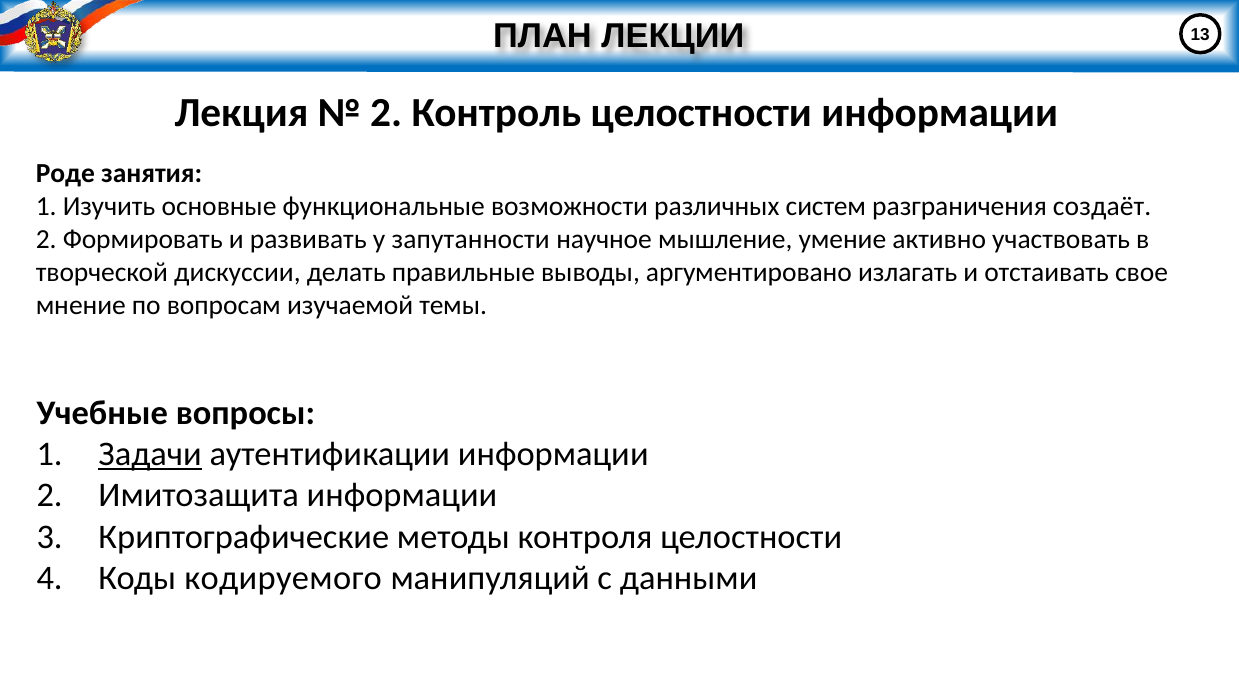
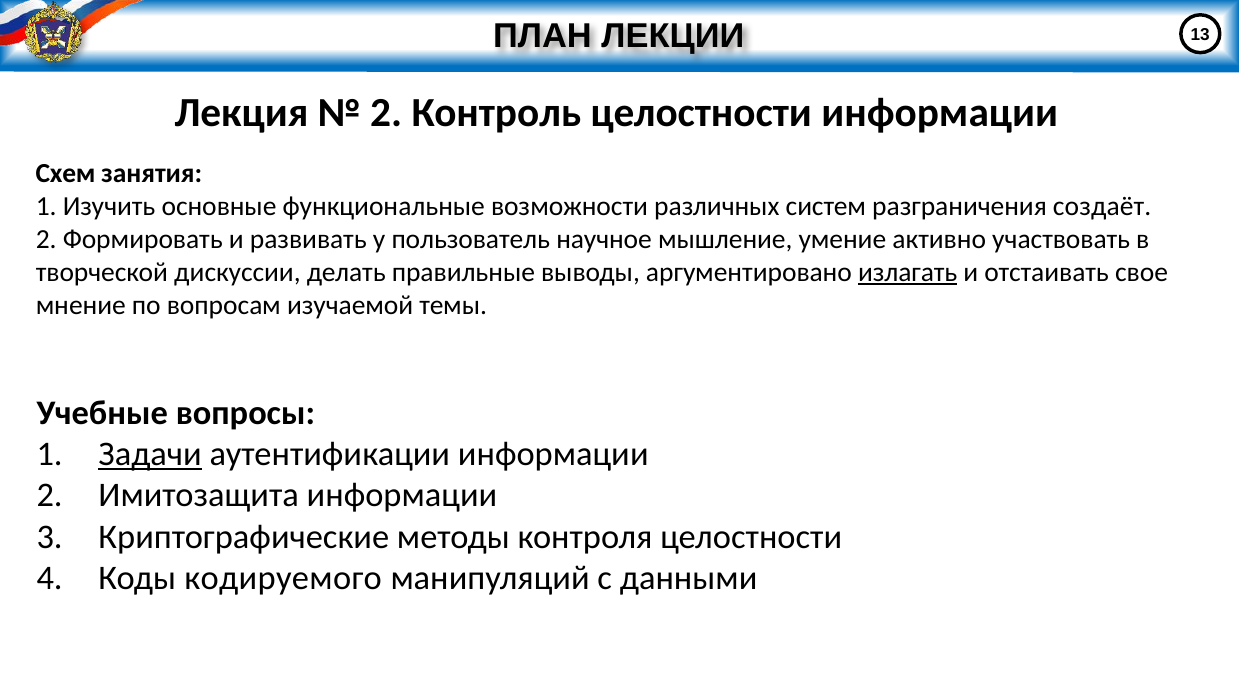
Роде: Роде -> Схем (66, 173)
запутанности: запутанности -> пользователь (471, 239)
излагать underline: none -> present (908, 272)
